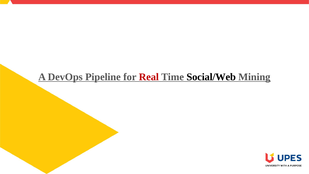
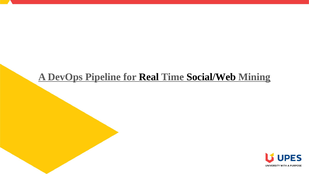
Real colour: red -> black (149, 77)
